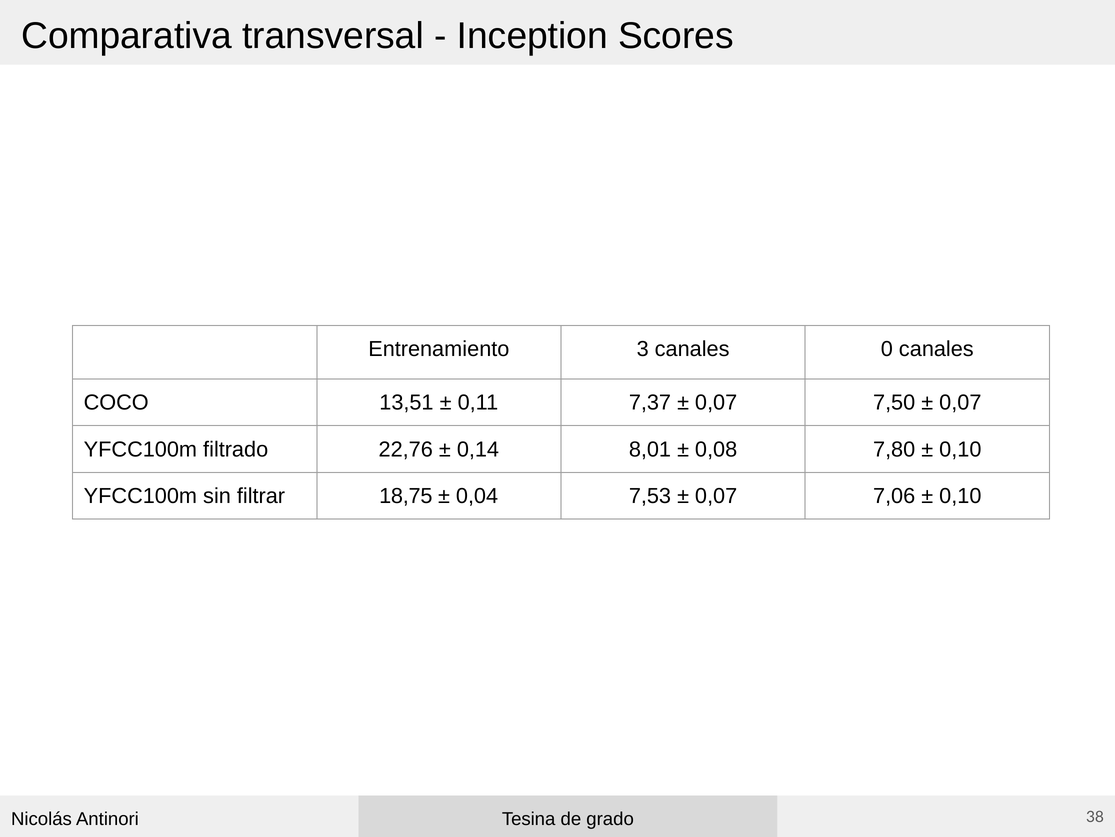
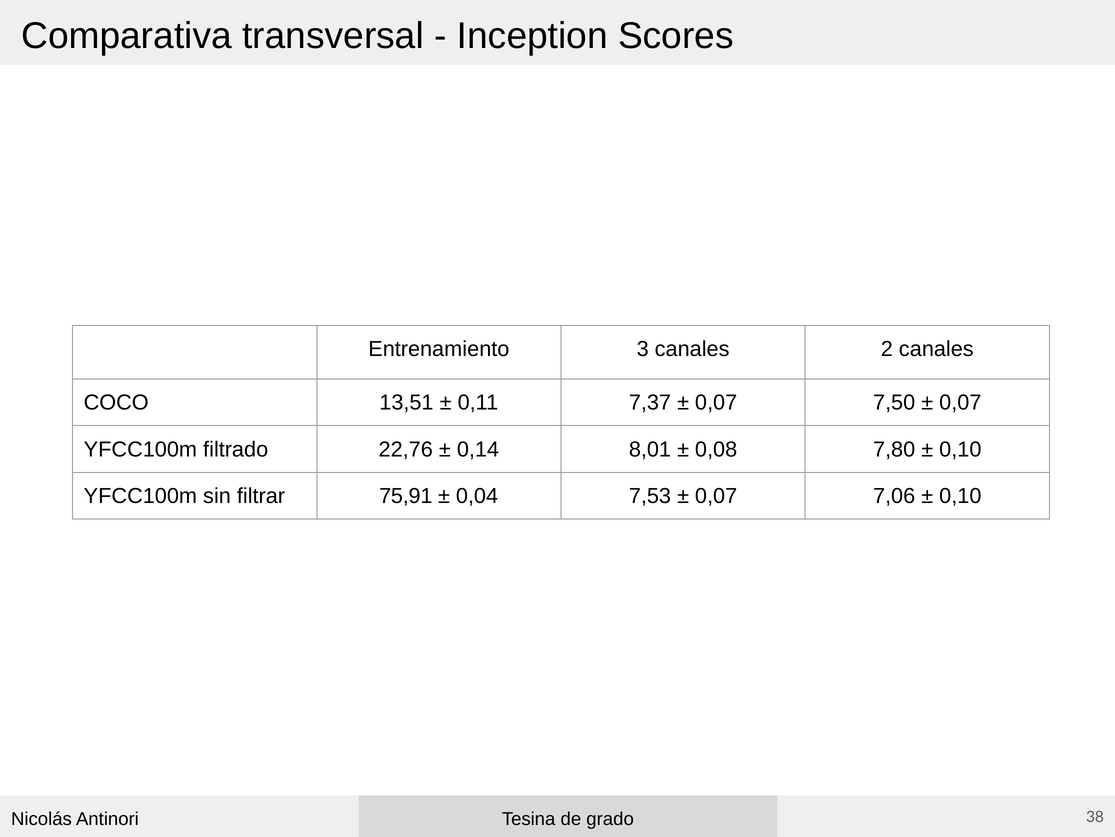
0: 0 -> 2 (887, 349)
18,75: 18,75 -> 75,91 (406, 496)
